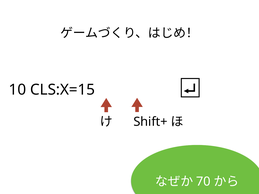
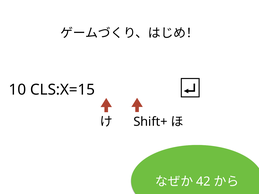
70: 70 -> 42 (203, 182)
